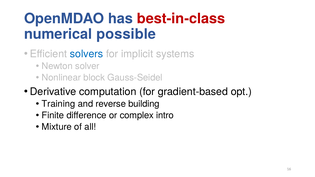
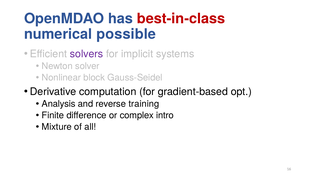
solvers colour: blue -> purple (87, 54)
Training: Training -> Analysis (59, 104)
building: building -> training (144, 104)
